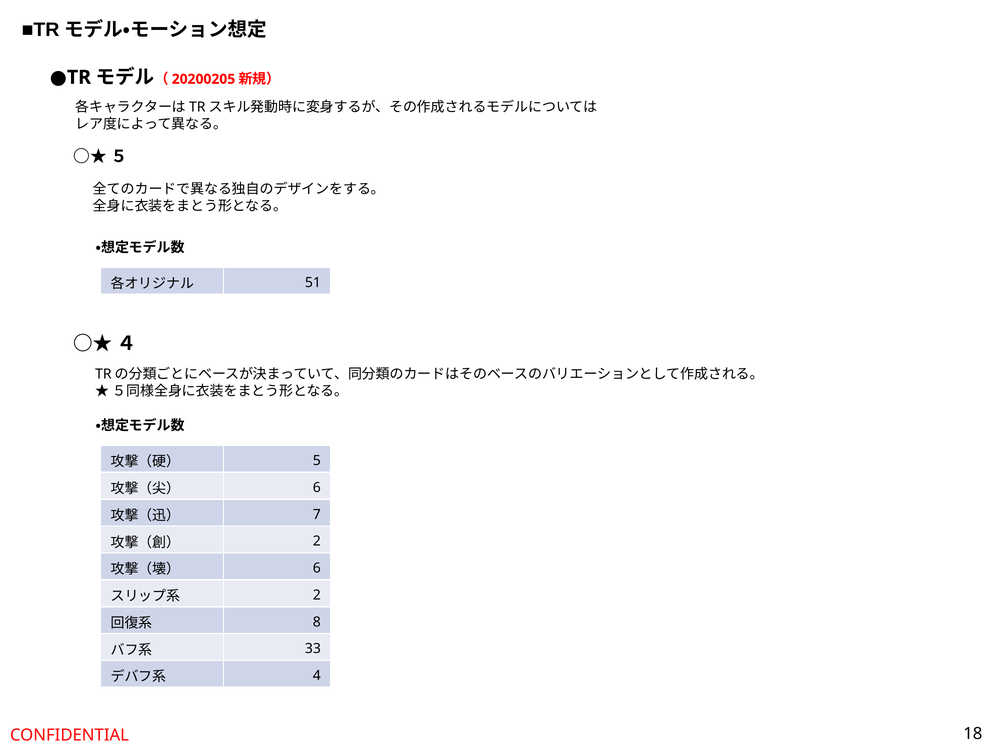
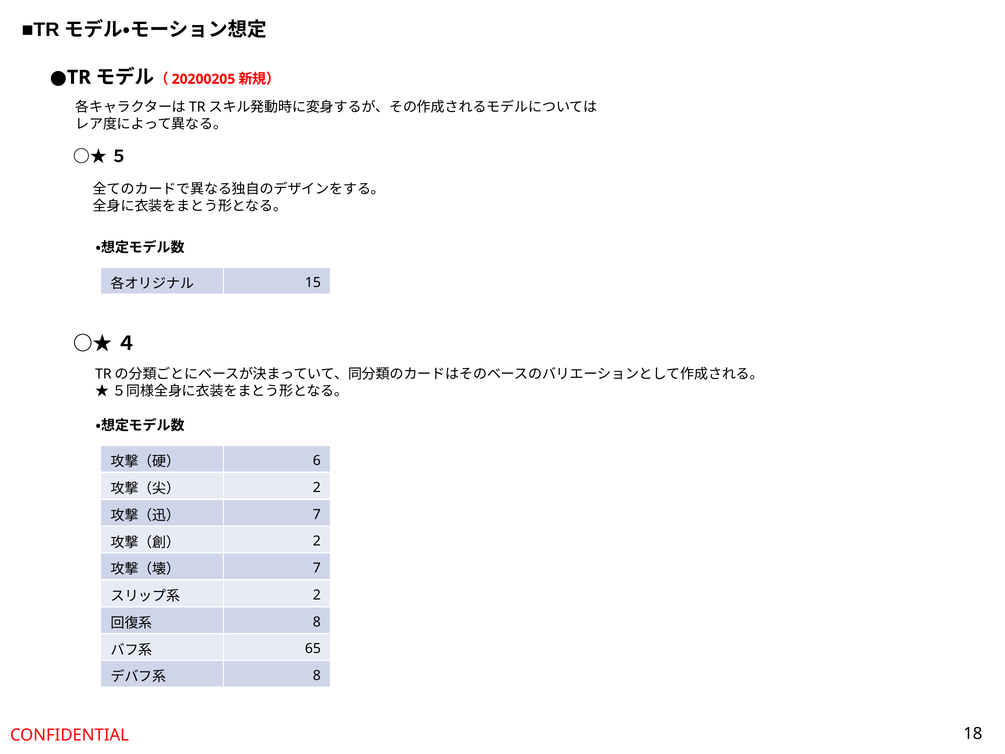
51: 51 -> 15 (313, 282)
5: 5 -> 6 (317, 461)
6: 6 -> 2 (317, 487)
6: 6 -> 7 (317, 568)
33: 33 -> 65 (313, 649)
4: 4 -> 8 (317, 676)
